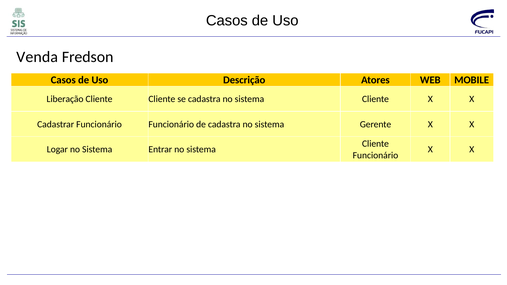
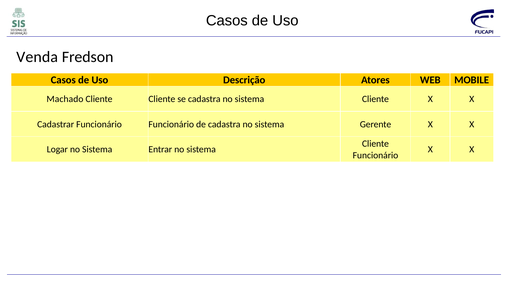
Liberação: Liberação -> Machado (65, 99)
